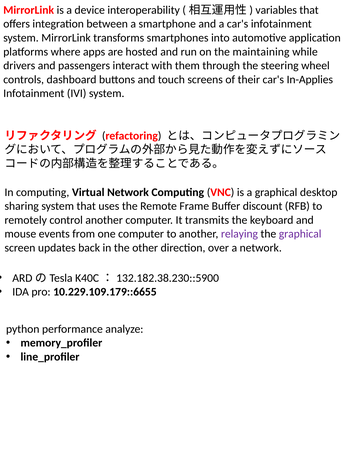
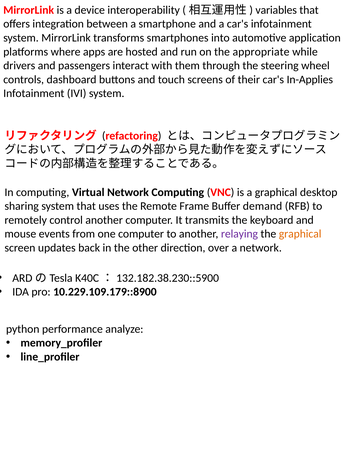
maintaining: maintaining -> appropriate (261, 52)
discount: discount -> demand (263, 206)
graphical colour: purple -> orange (300, 234)
10.229.109.179::6655: 10.229.109.179::6655 -> 10.229.109.179::8900 (105, 292)
